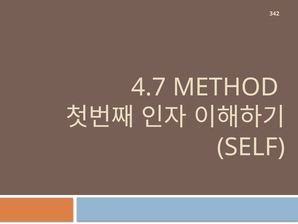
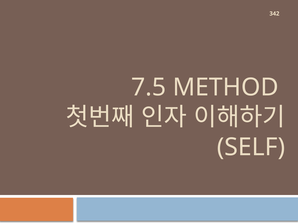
4.7: 4.7 -> 7.5 (149, 87)
